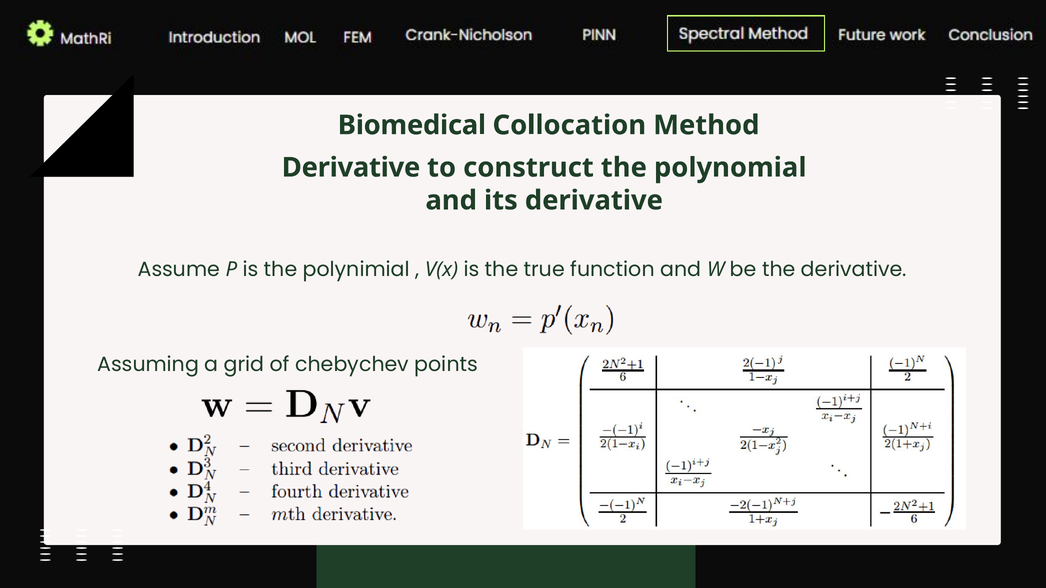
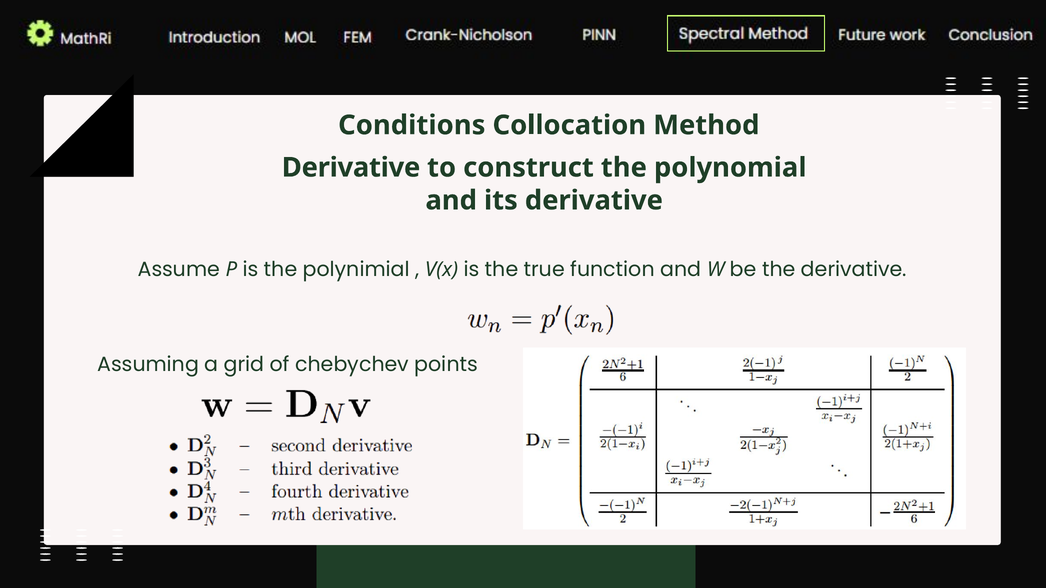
Biomedical: Biomedical -> Conditions (412, 125)
